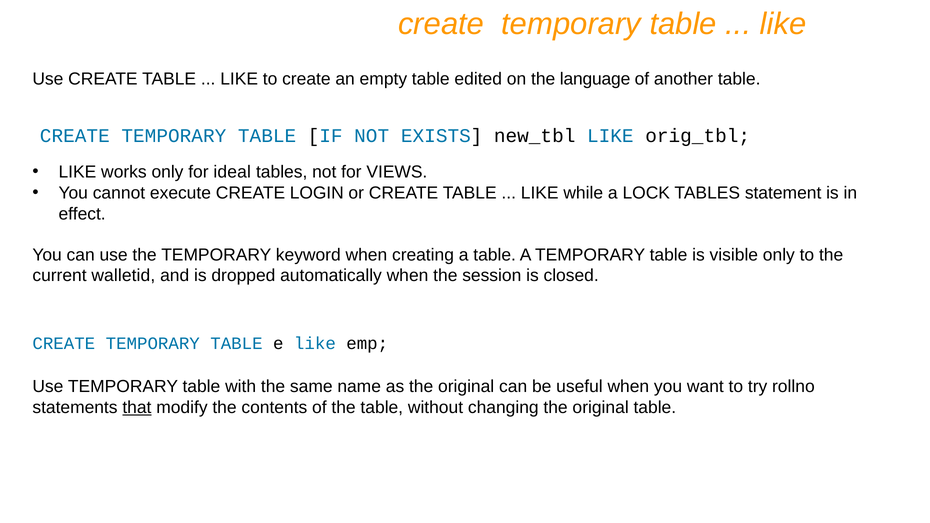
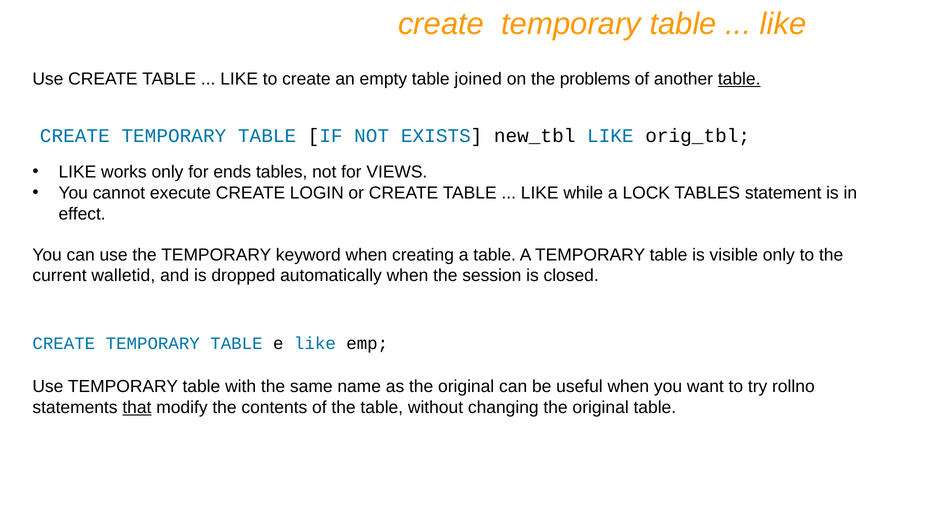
edited: edited -> joined (478, 79)
language: language -> problems (595, 79)
table underline: none -> present (739, 79)
ideal: ideal -> ends (232, 172)
